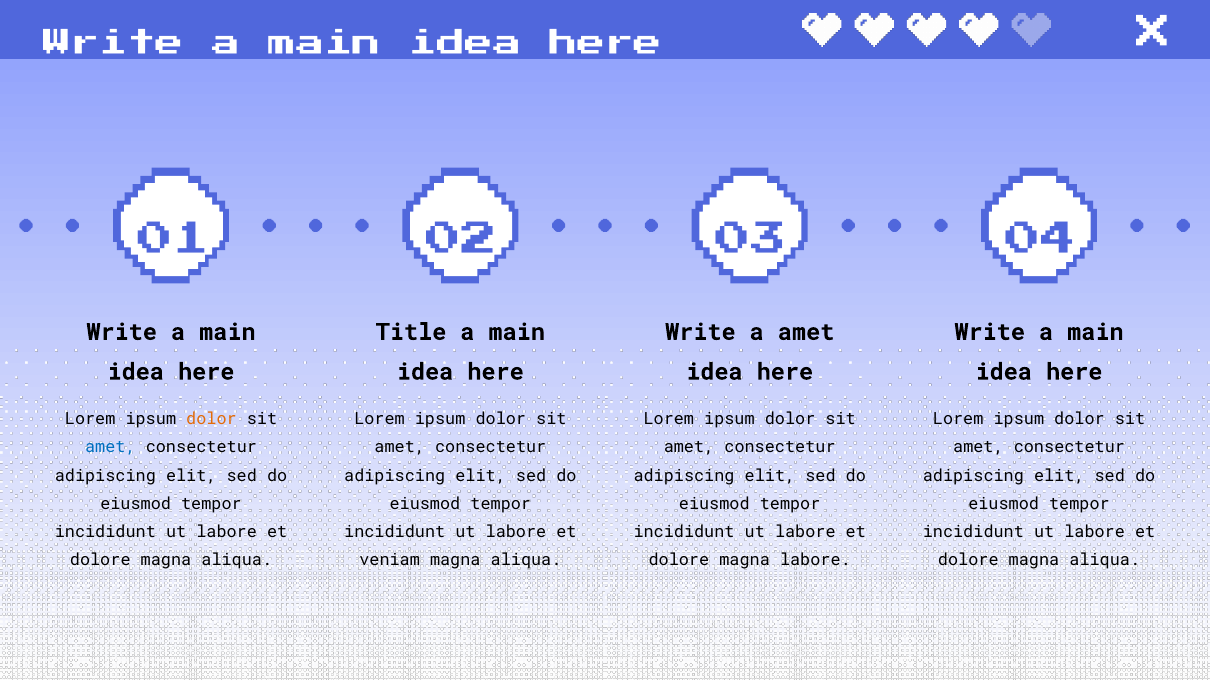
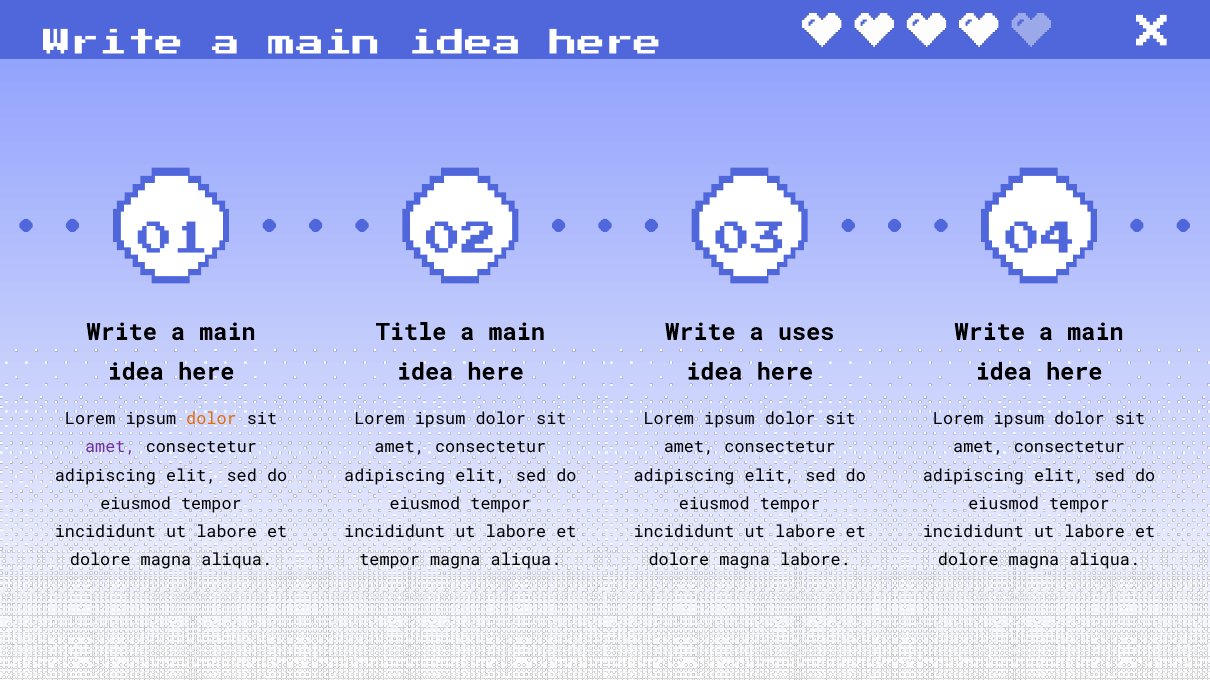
a amet: amet -> uses (806, 332)
amet colour: blue -> purple (110, 448)
veniam: veniam -> tempor (390, 561)
